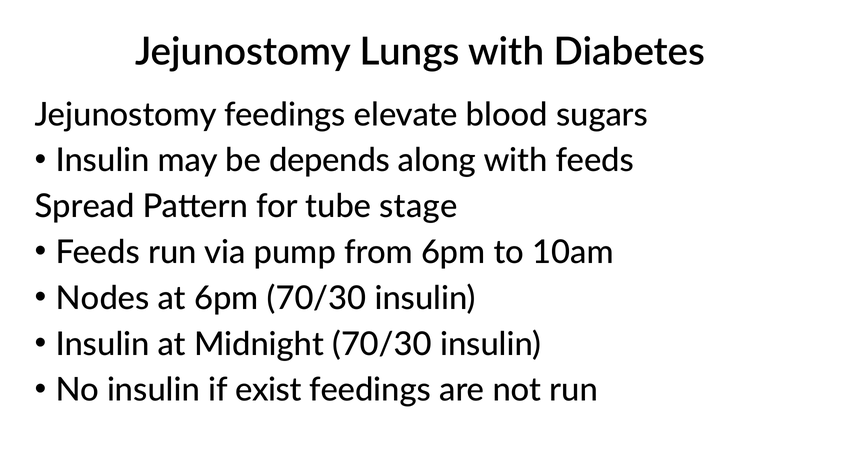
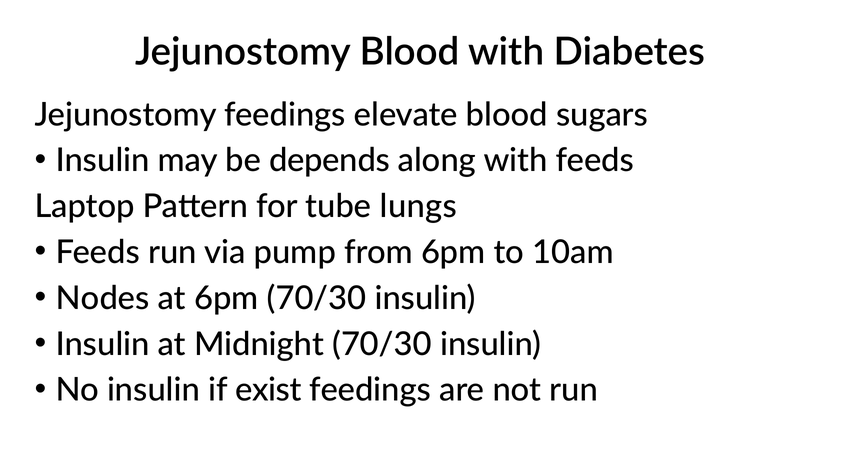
Jejunostomy Lungs: Lungs -> Blood (410, 52)
Spread: Spread -> Laptop (85, 207)
stage: stage -> lungs (419, 207)
